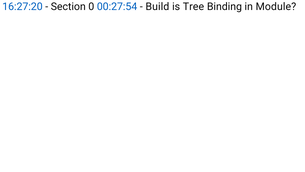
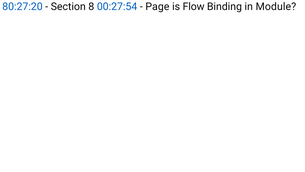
16:27:20: 16:27:20 -> 80:27:20 (22, 7)
0: 0 -> 8 (91, 7)
Build: Build -> Page (157, 7)
Tree: Tree -> Flow (194, 7)
